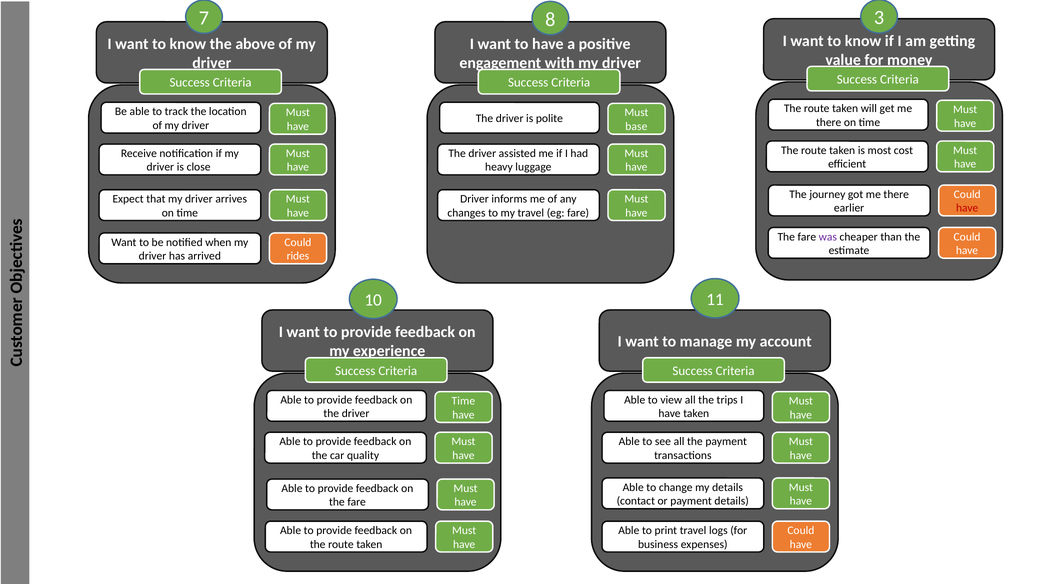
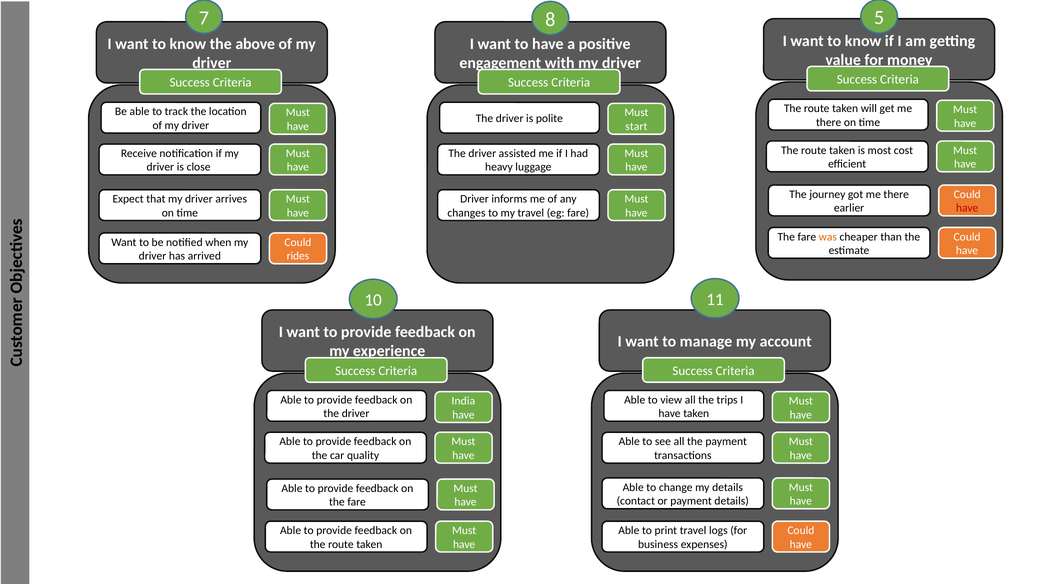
3: 3 -> 5 (879, 18)
base: base -> start (636, 126)
was colour: purple -> orange (828, 237)
Time: Time -> India (463, 401)
